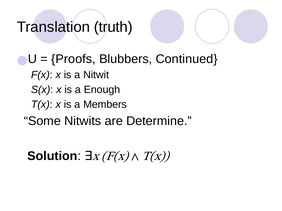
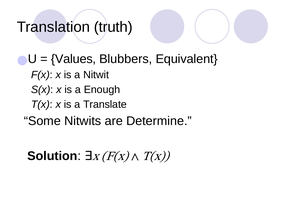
Proofs: Proofs -> Values (74, 59)
Continued: Continued -> Equivalent (187, 59)
Members: Members -> Translate (105, 105)
